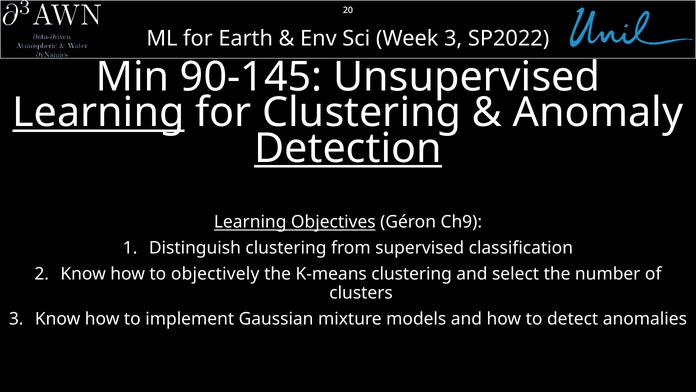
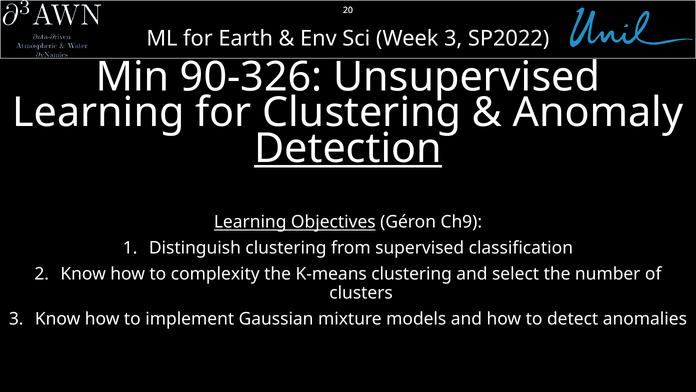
90-145: 90-145 -> 90-326 (251, 77)
Learning underline: present -> none (98, 113)
objectively: objectively -> complexity (215, 274)
